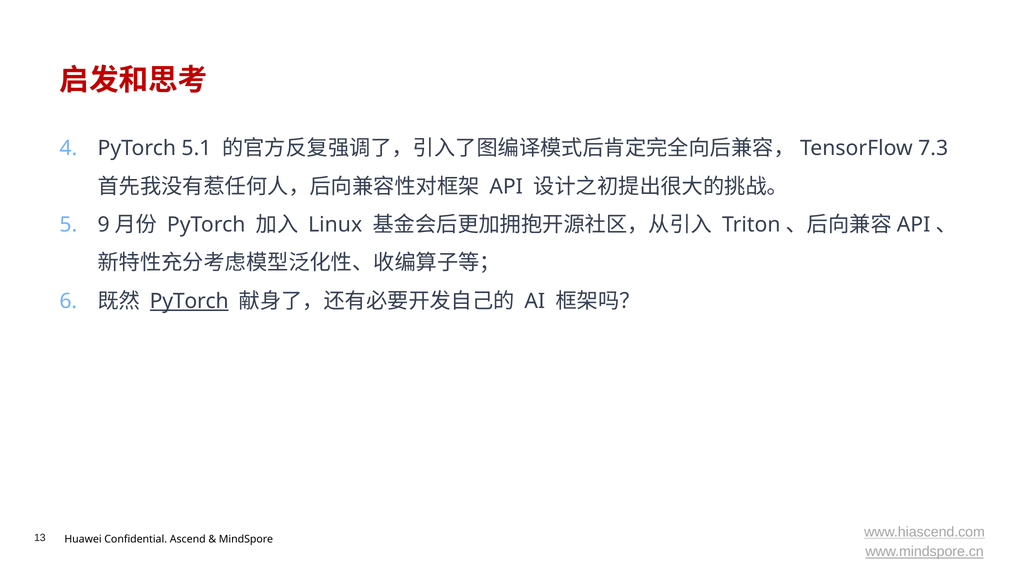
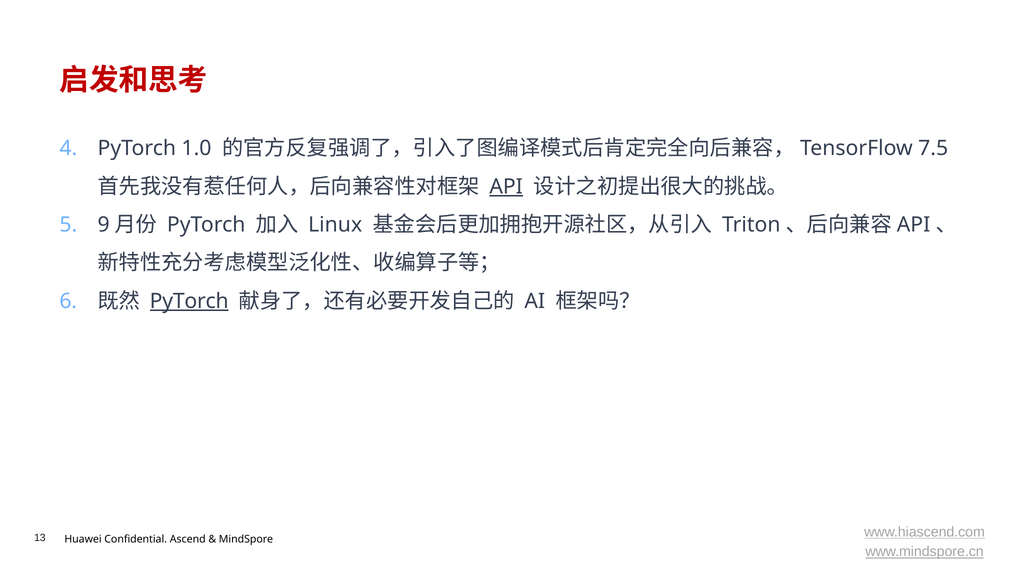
5.1: 5.1 -> 1.0 (196, 148)
7.3: 7.3 -> 7.5 (933, 148)
API underline: none -> present (506, 187)
